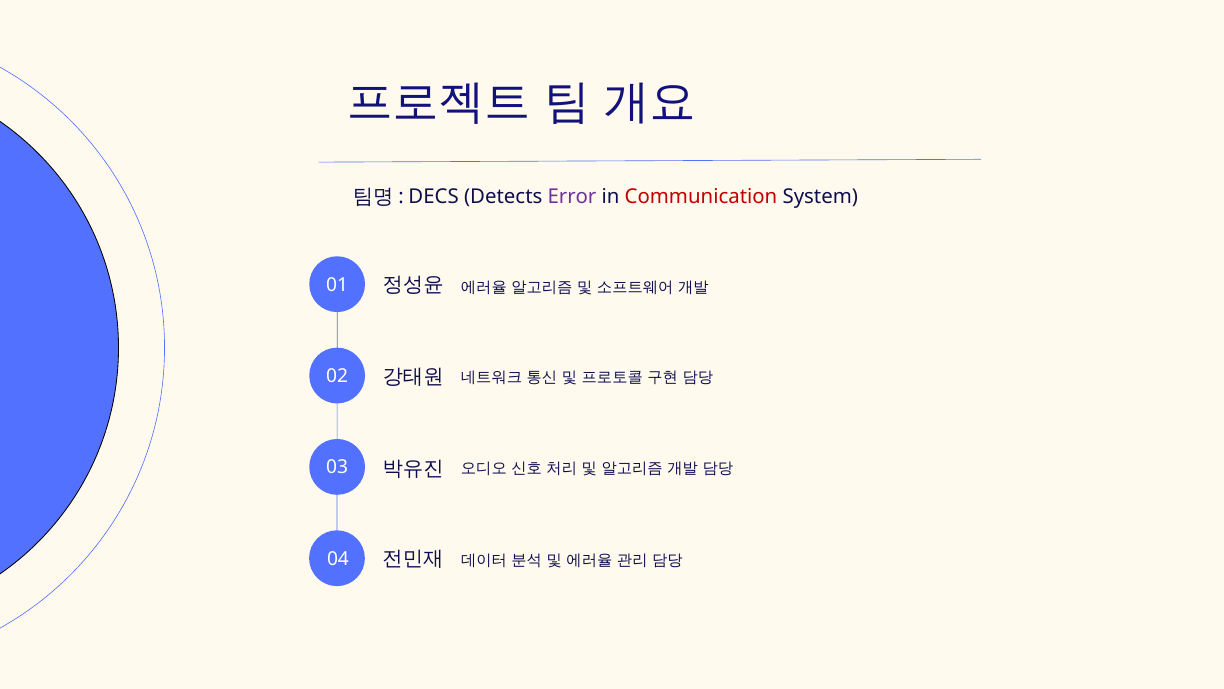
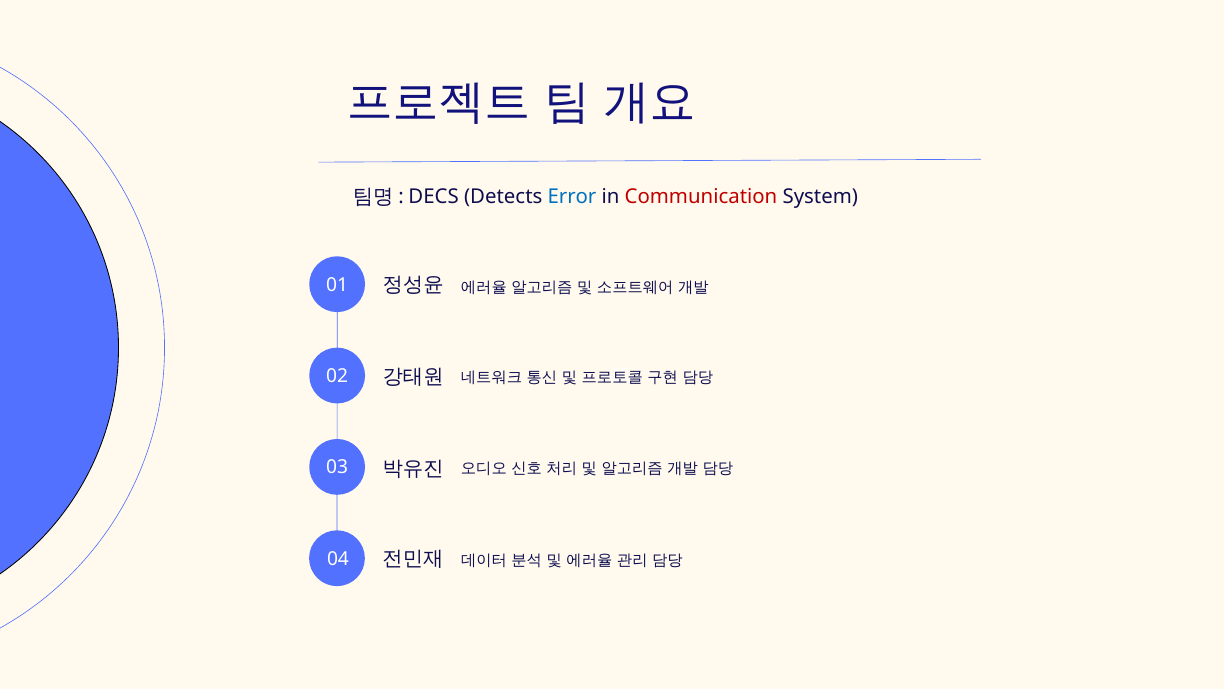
Error colour: purple -> blue (572, 197)
